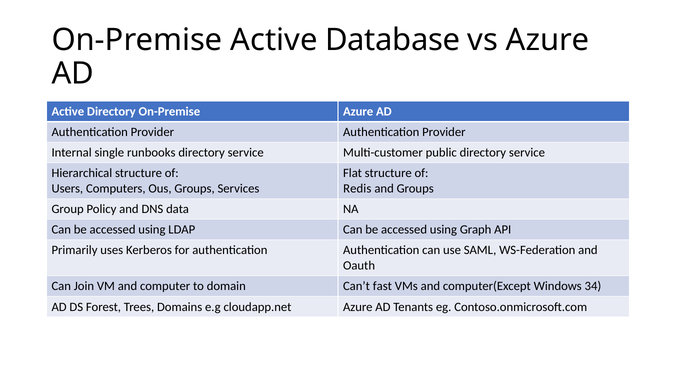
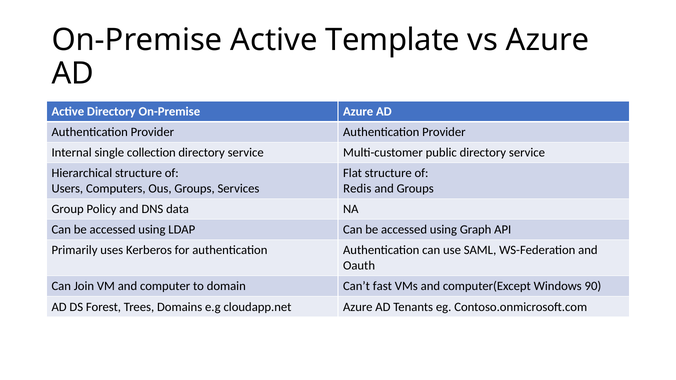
Database: Database -> Template (393, 40)
runbooks: runbooks -> collection (151, 153)
34: 34 -> 90 (593, 287)
